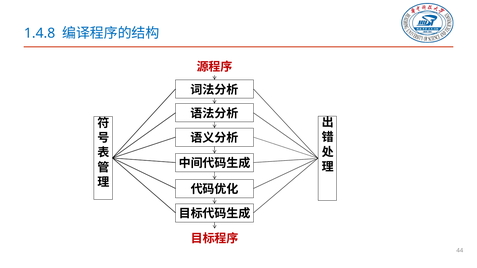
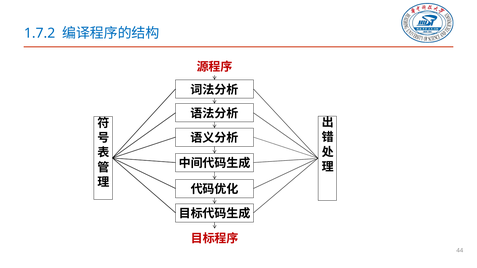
1.4.8: 1.4.8 -> 1.7.2 (40, 33)
